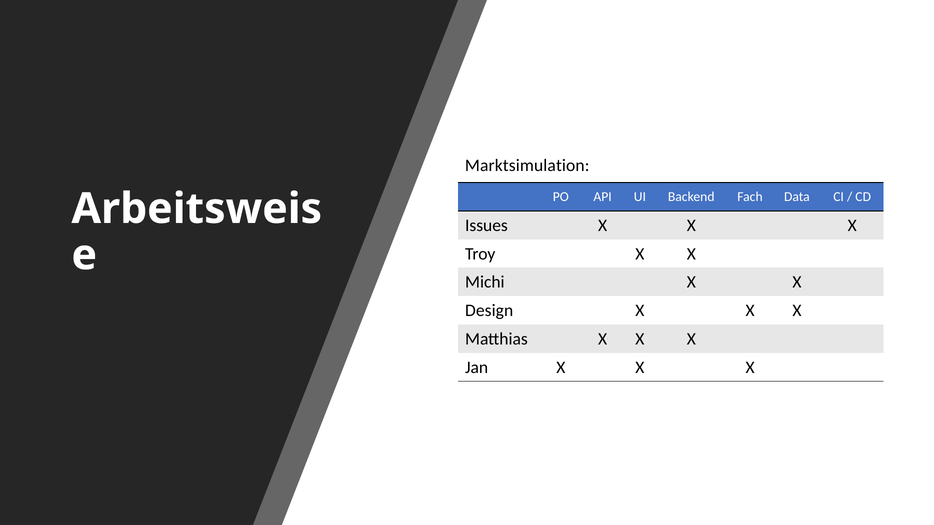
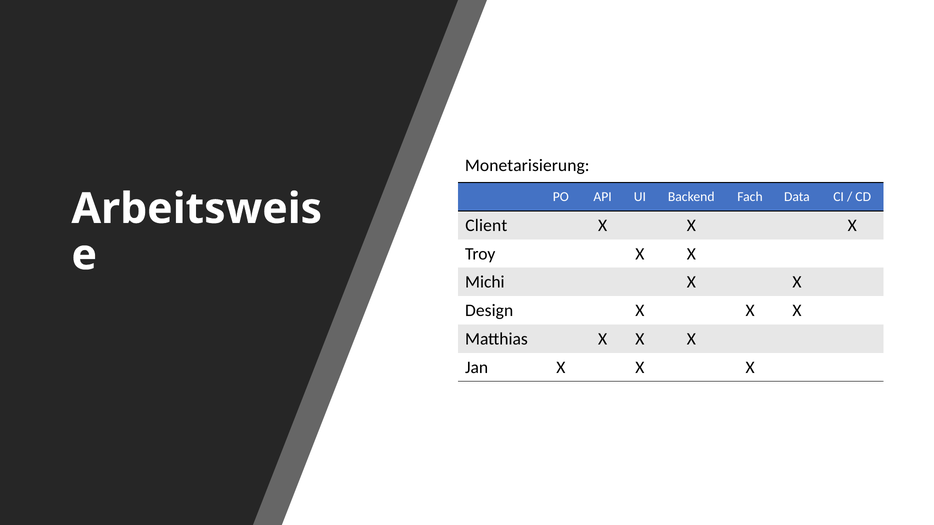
Marktsimulation: Marktsimulation -> Monetarisierung (527, 166)
Issues: Issues -> Client (486, 226)
